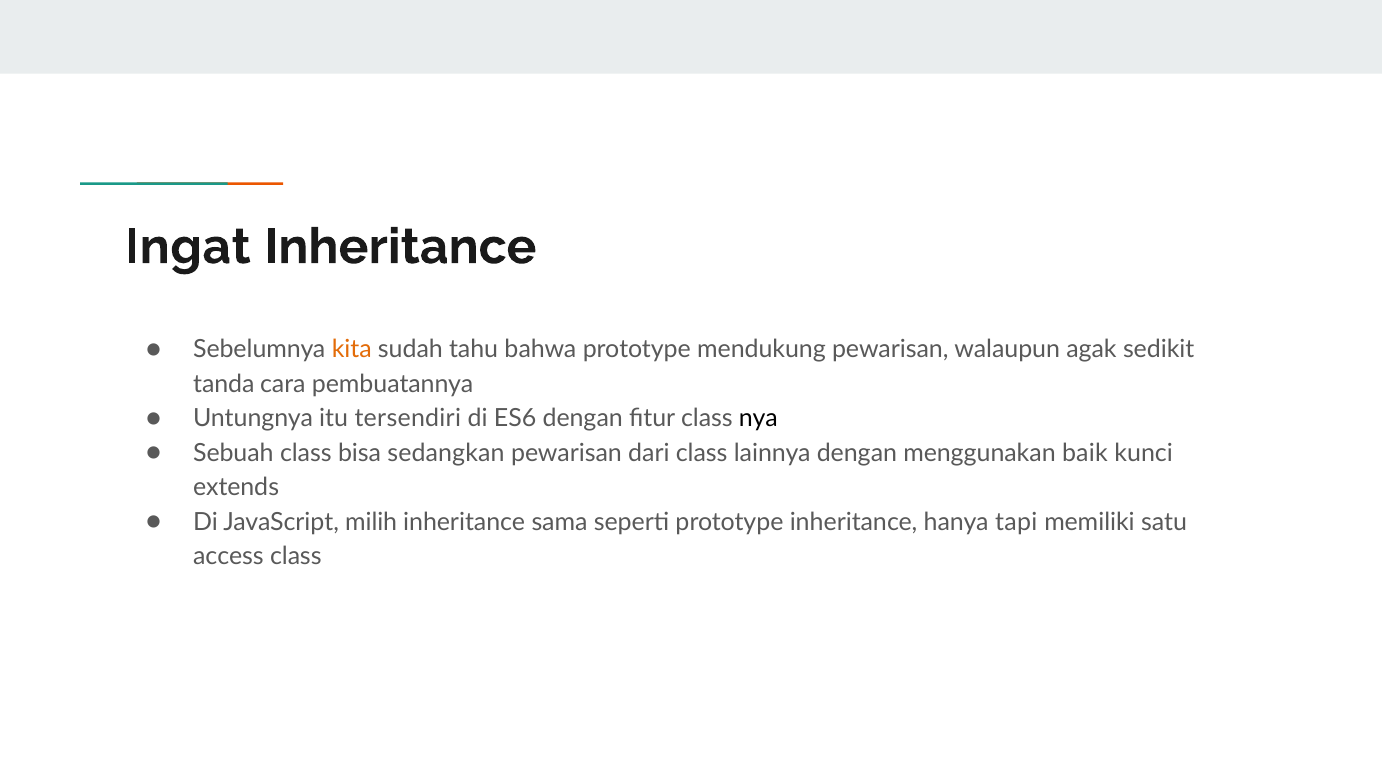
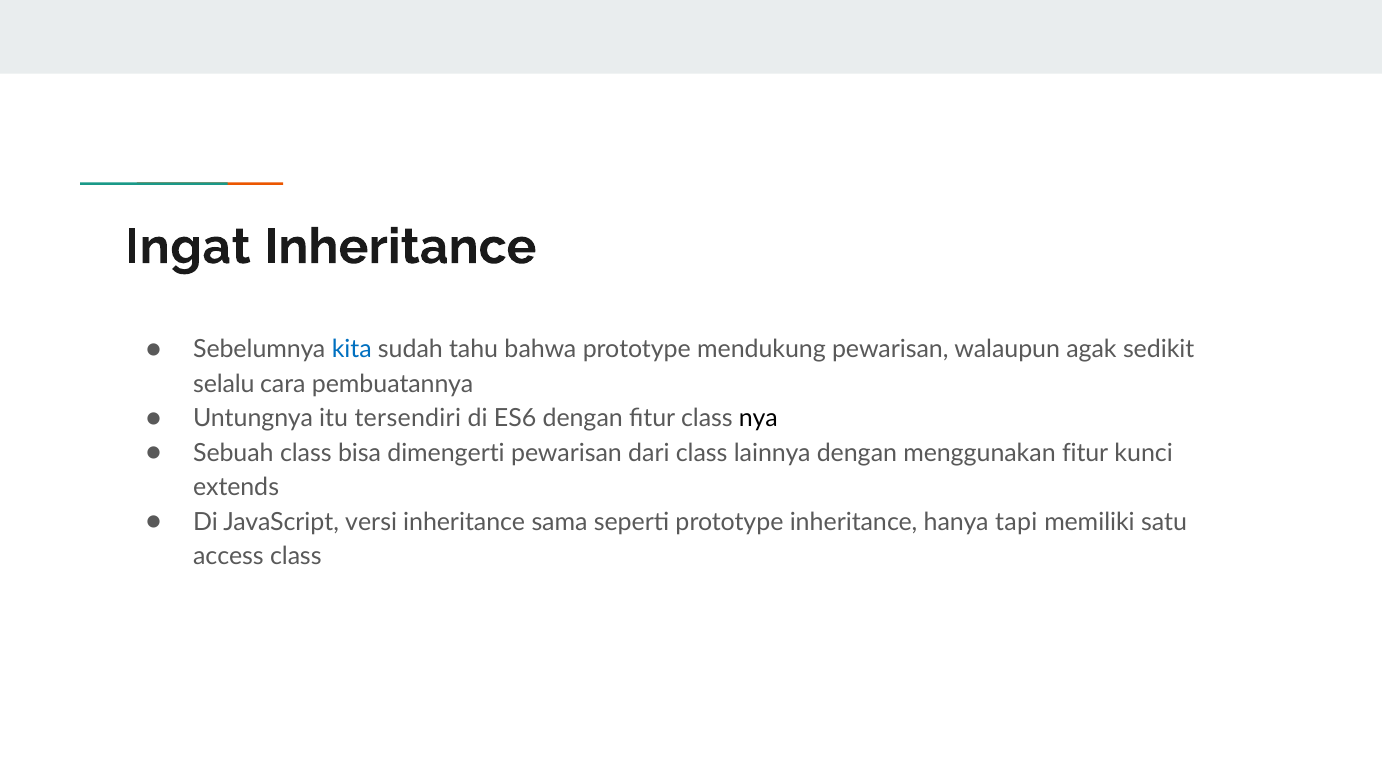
kita colour: orange -> blue (352, 349)
tanda: tanda -> selalu (224, 384)
sedangkan: sedangkan -> dimengerti (446, 453)
menggunakan baik: baik -> fitur (1085, 453)
milih: milih -> versi (371, 521)
